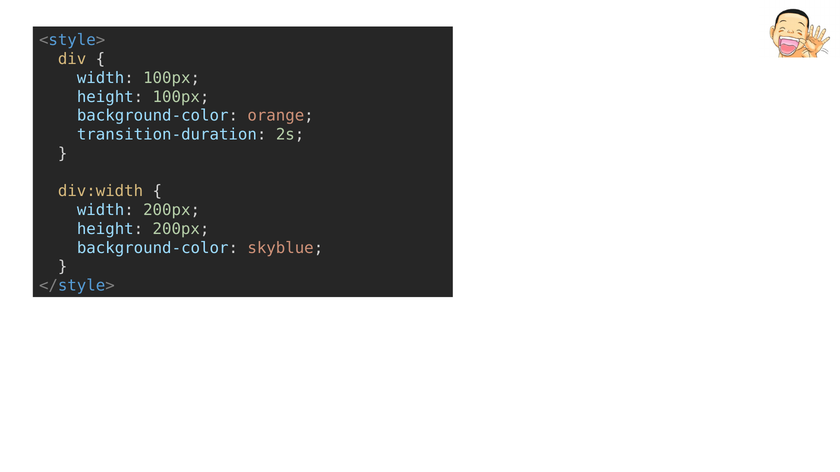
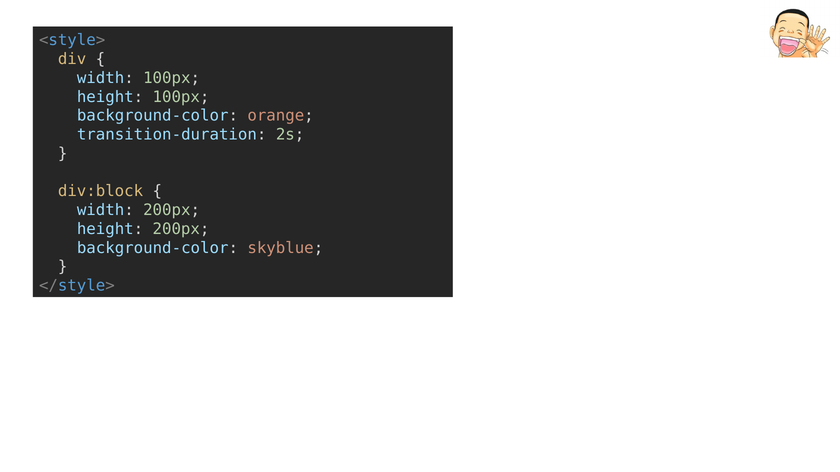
div:width: div:width -> div:block (101, 191)
